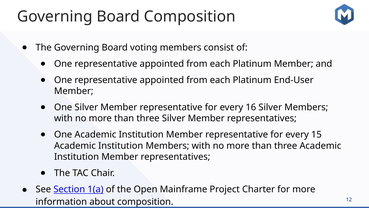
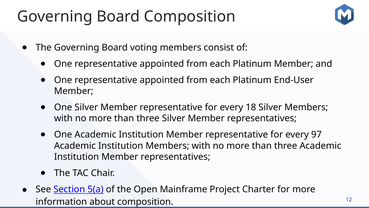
16: 16 -> 18 (251, 107)
15: 15 -> 97 (316, 134)
1(a: 1(a -> 5(a (95, 189)
